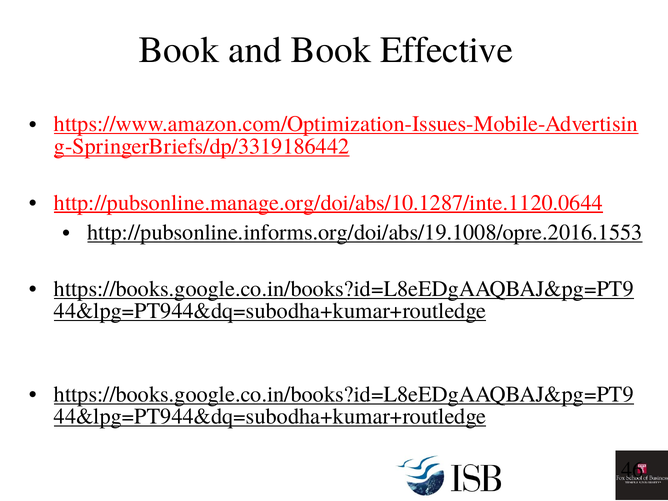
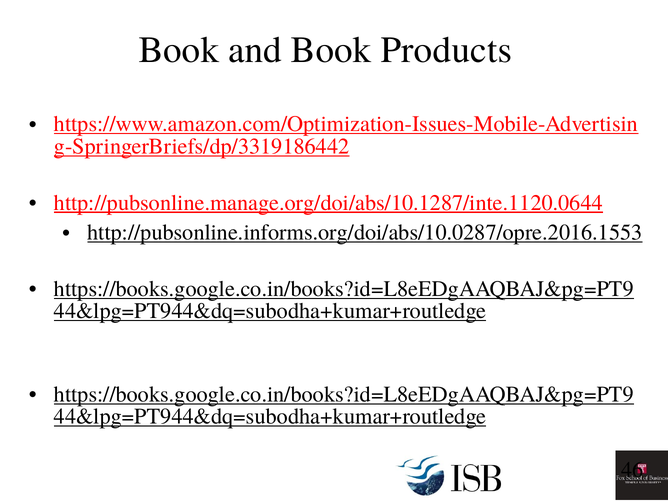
Effective: Effective -> Products (446, 50)
http://pubsonline.informs.org/doi/abs/19.1008/opre.2016.1553: http://pubsonline.informs.org/doi/abs/19.1008/opre.2016.1553 -> http://pubsonline.informs.org/doi/abs/10.0287/opre.2016.1553 (365, 232)
